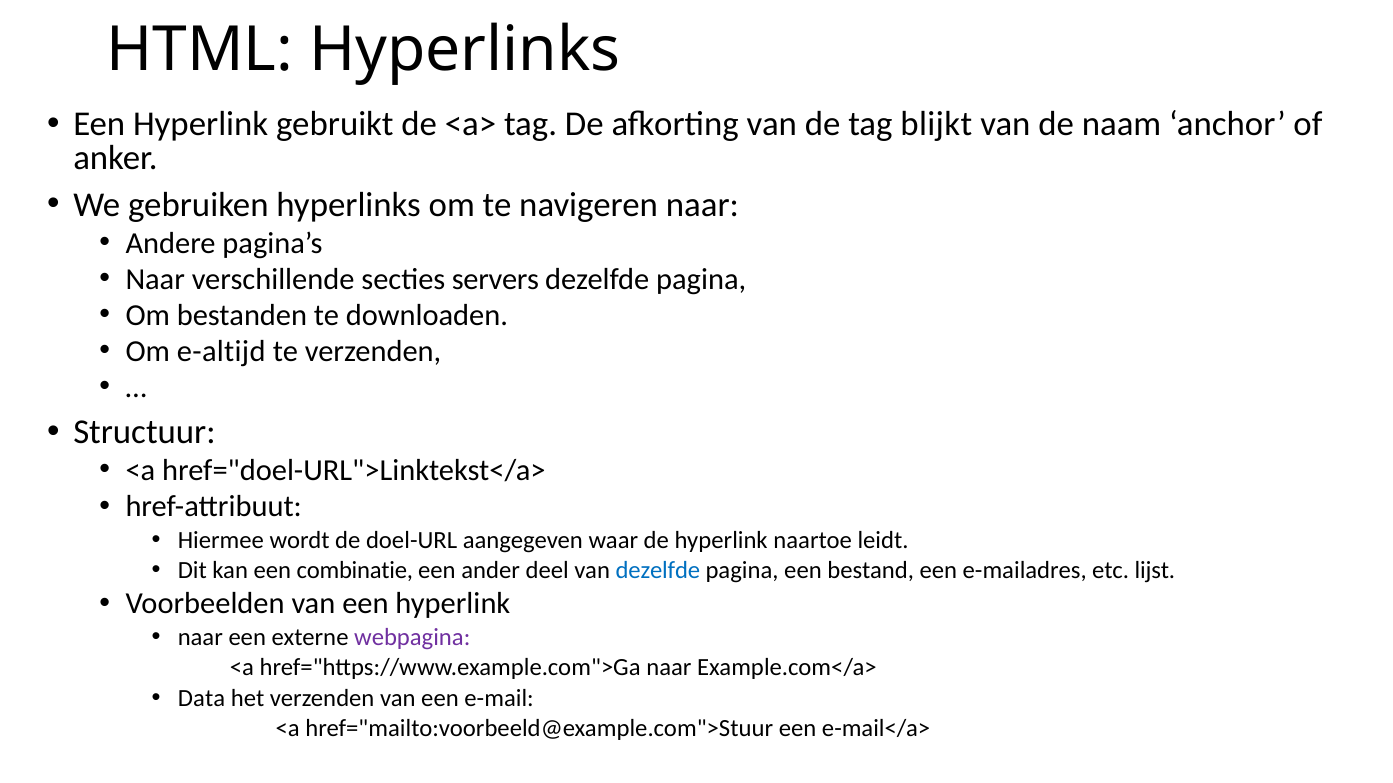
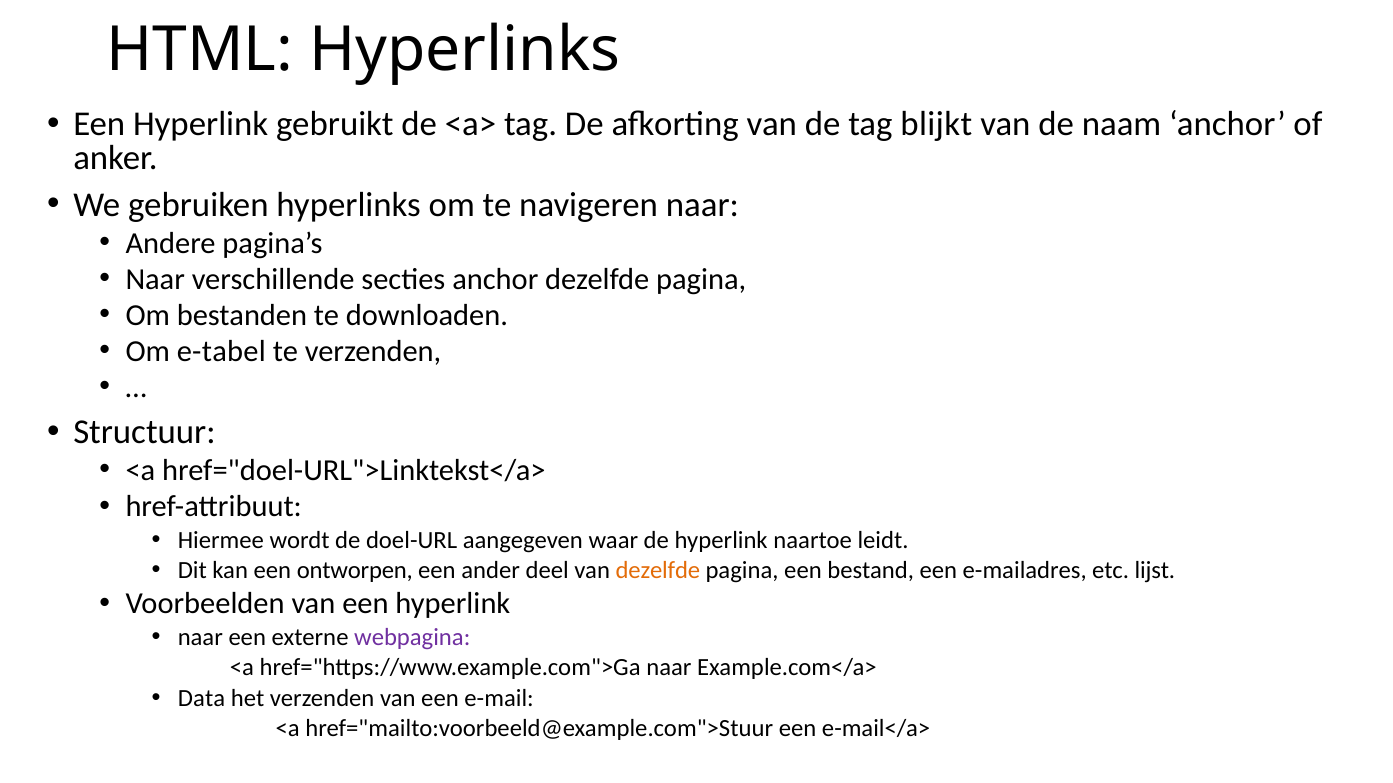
secties servers: servers -> anchor (495, 280)
e-altijd: e-altijd -> e-tabel (221, 352)
combinatie: combinatie -> ontworpen (355, 571)
dezelfde colour: blue -> orange (658, 571)
